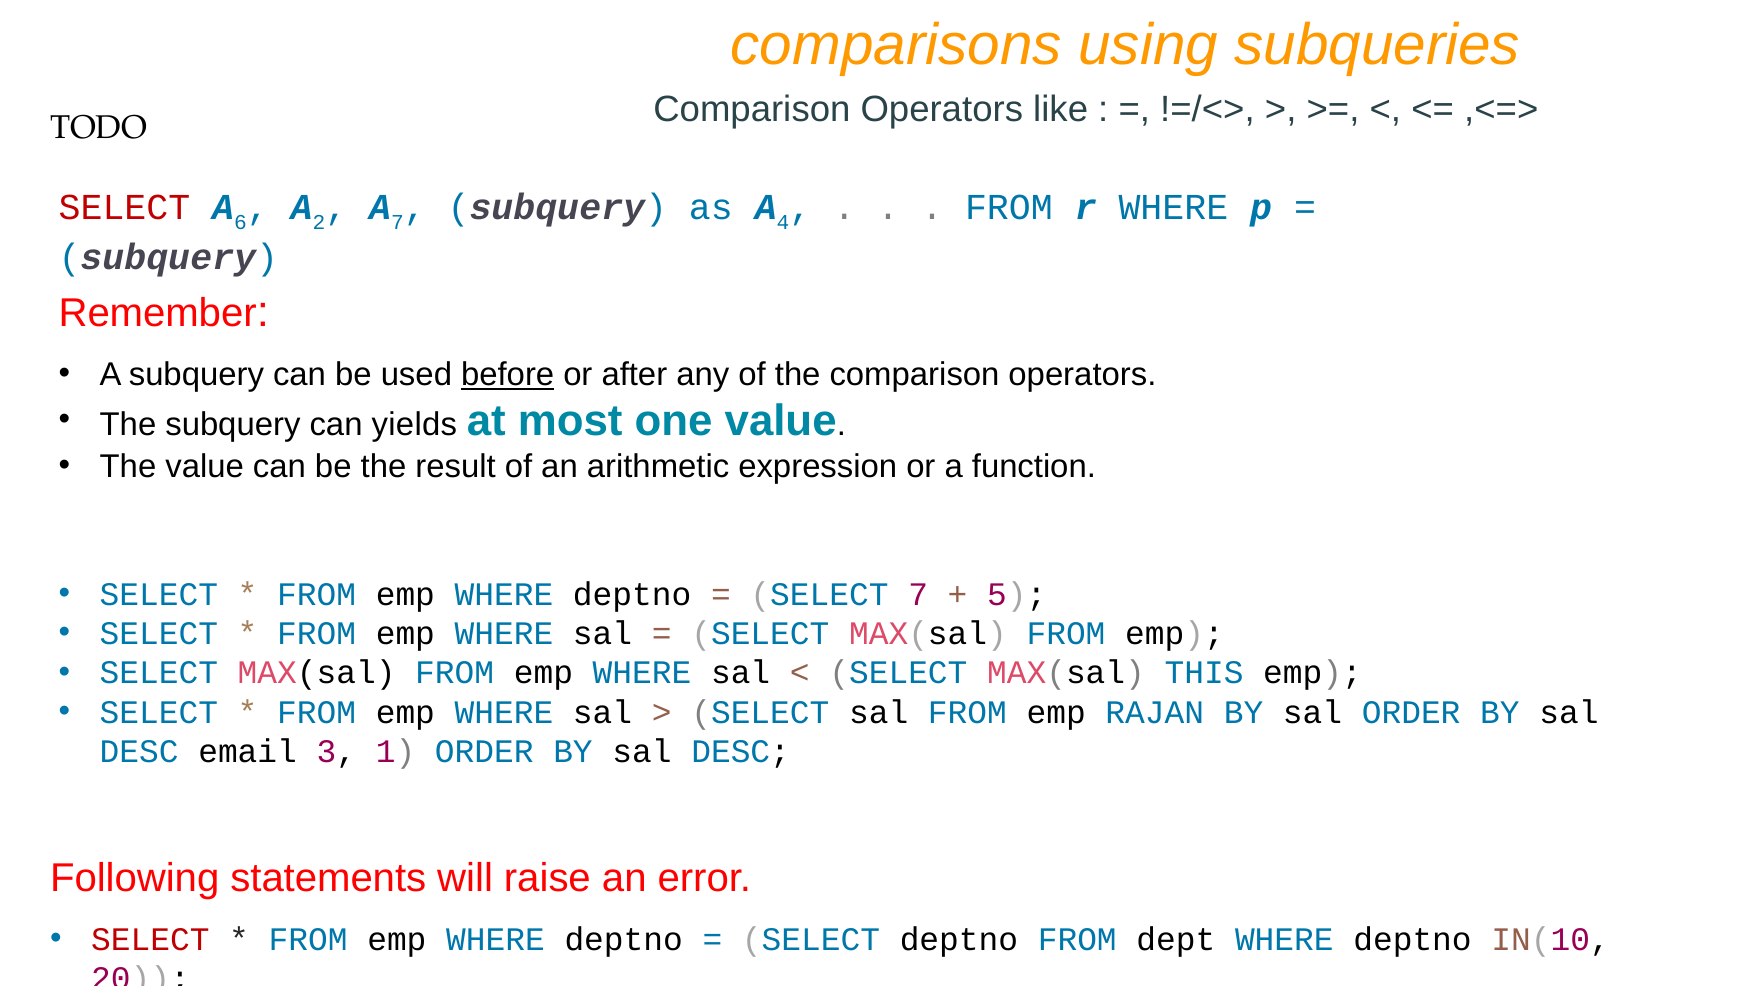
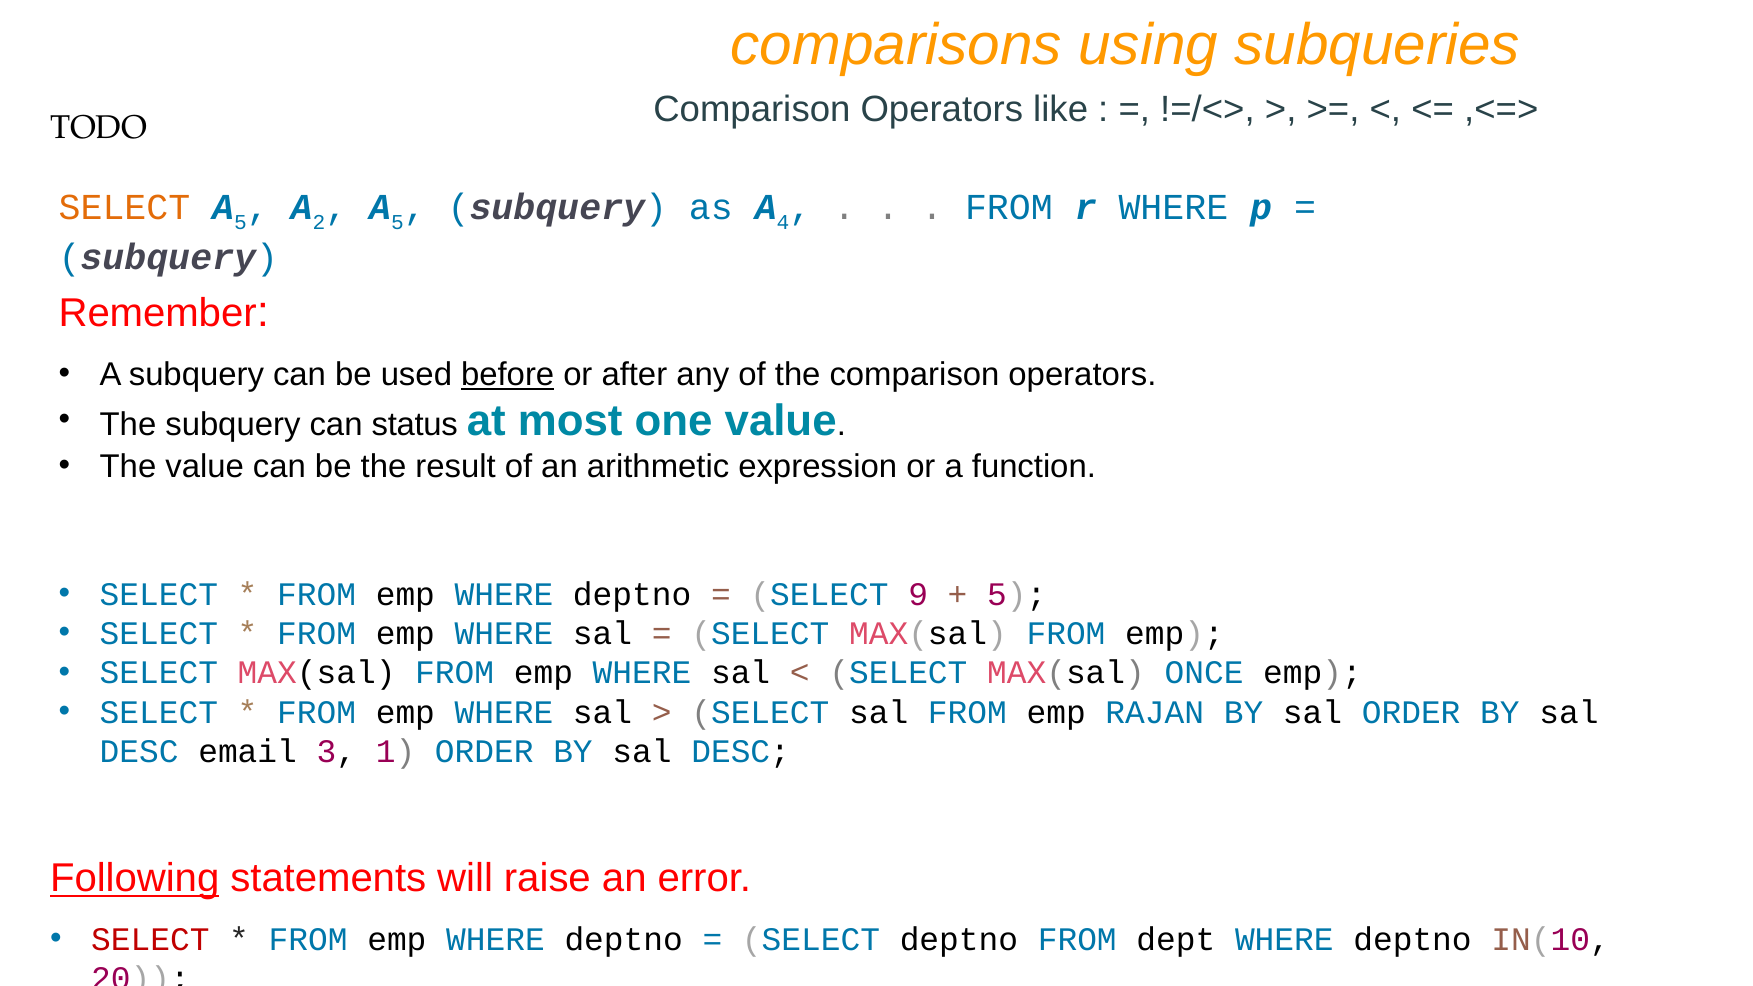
SELECT colour: red -> orange (124, 208)
6: 6 -> 5 (240, 222)
7: 7 -> 5 (397, 222)
yields: yields -> status (415, 425)
SELECT 7: 7 -> 9 (918, 594)
THIS: THIS -> ONCE (1204, 673)
Following underline: none -> present (135, 879)
